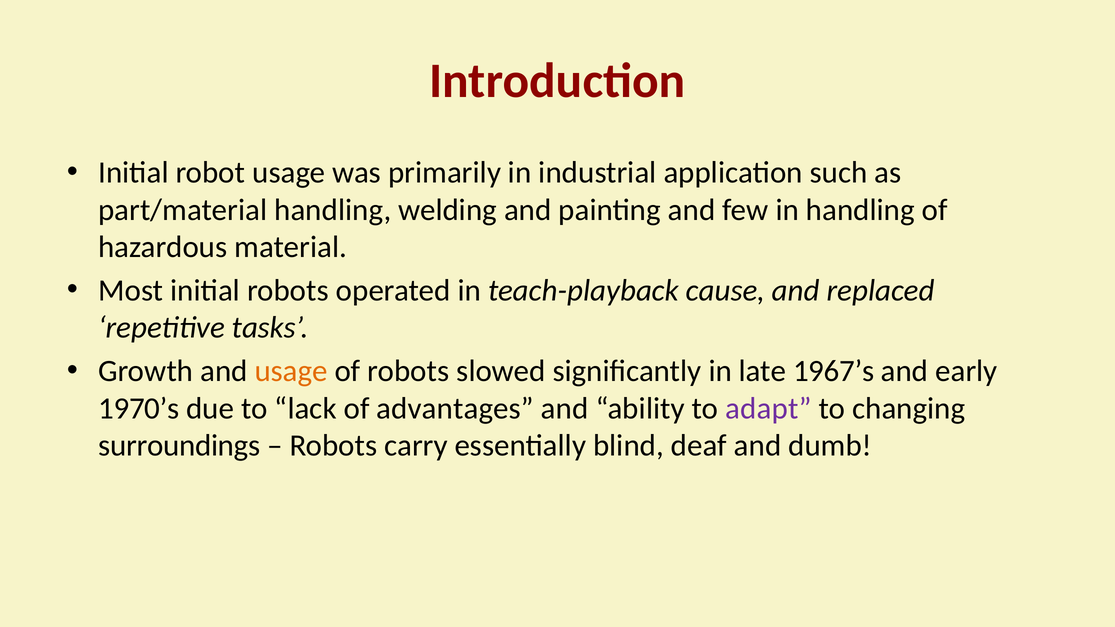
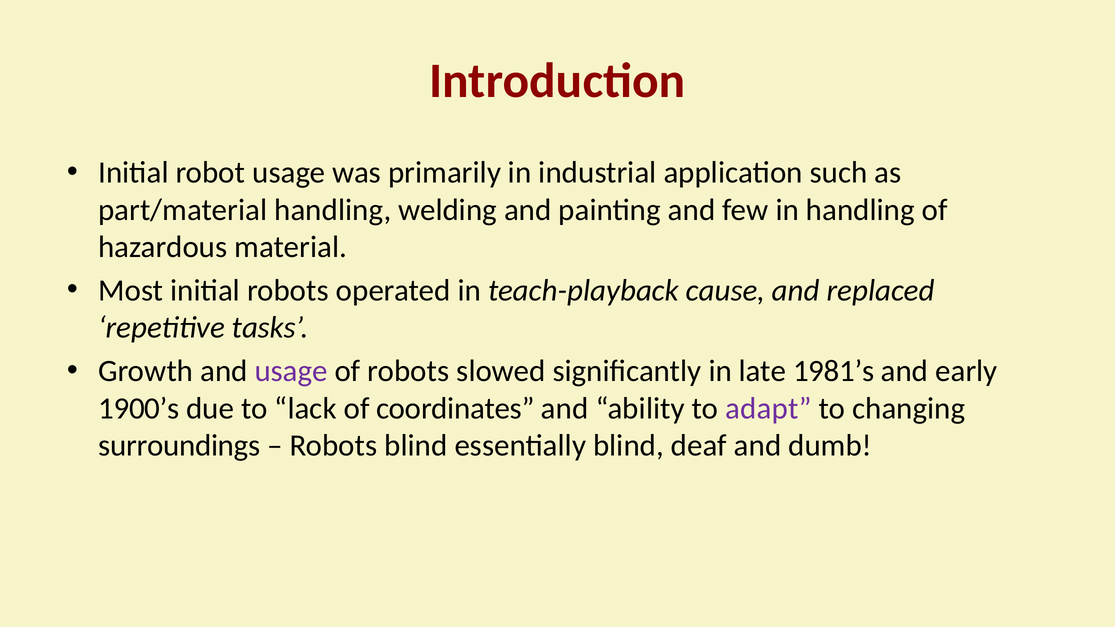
usage colour: orange -> purple (291, 371)
1967’s: 1967’s -> 1981’s (834, 371)
1970’s: 1970’s -> 1900’s (139, 408)
advantages: advantages -> coordinates (455, 408)
Robots carry: carry -> blind (416, 446)
